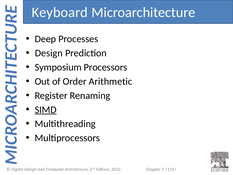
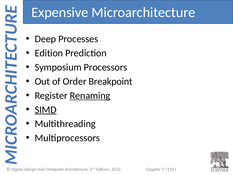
Keyboard: Keyboard -> Expensive (60, 12)
Design: Design -> Edition (49, 53)
Arithmetic: Arithmetic -> Breakpoint (111, 81)
Renaming underline: none -> present (90, 95)
